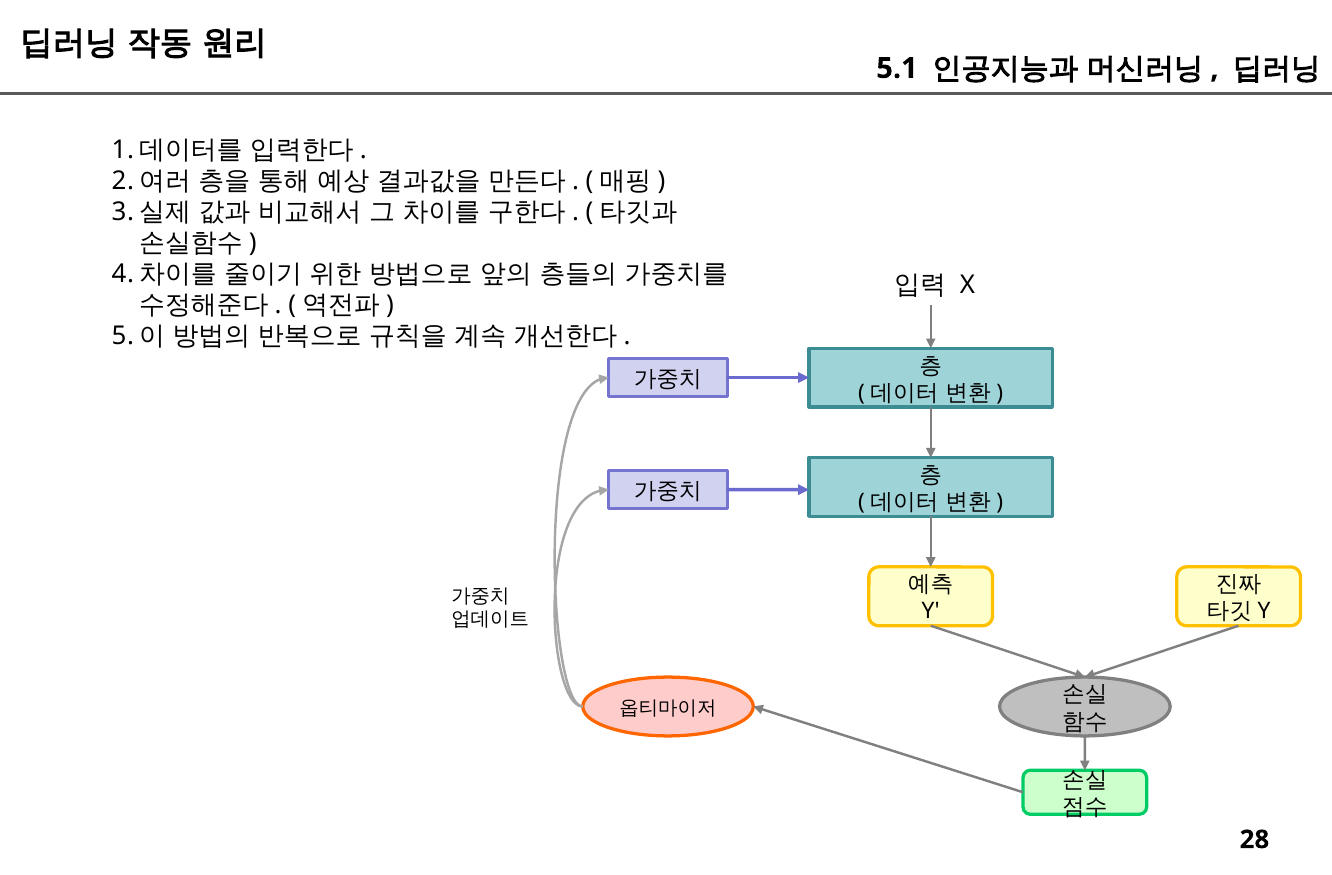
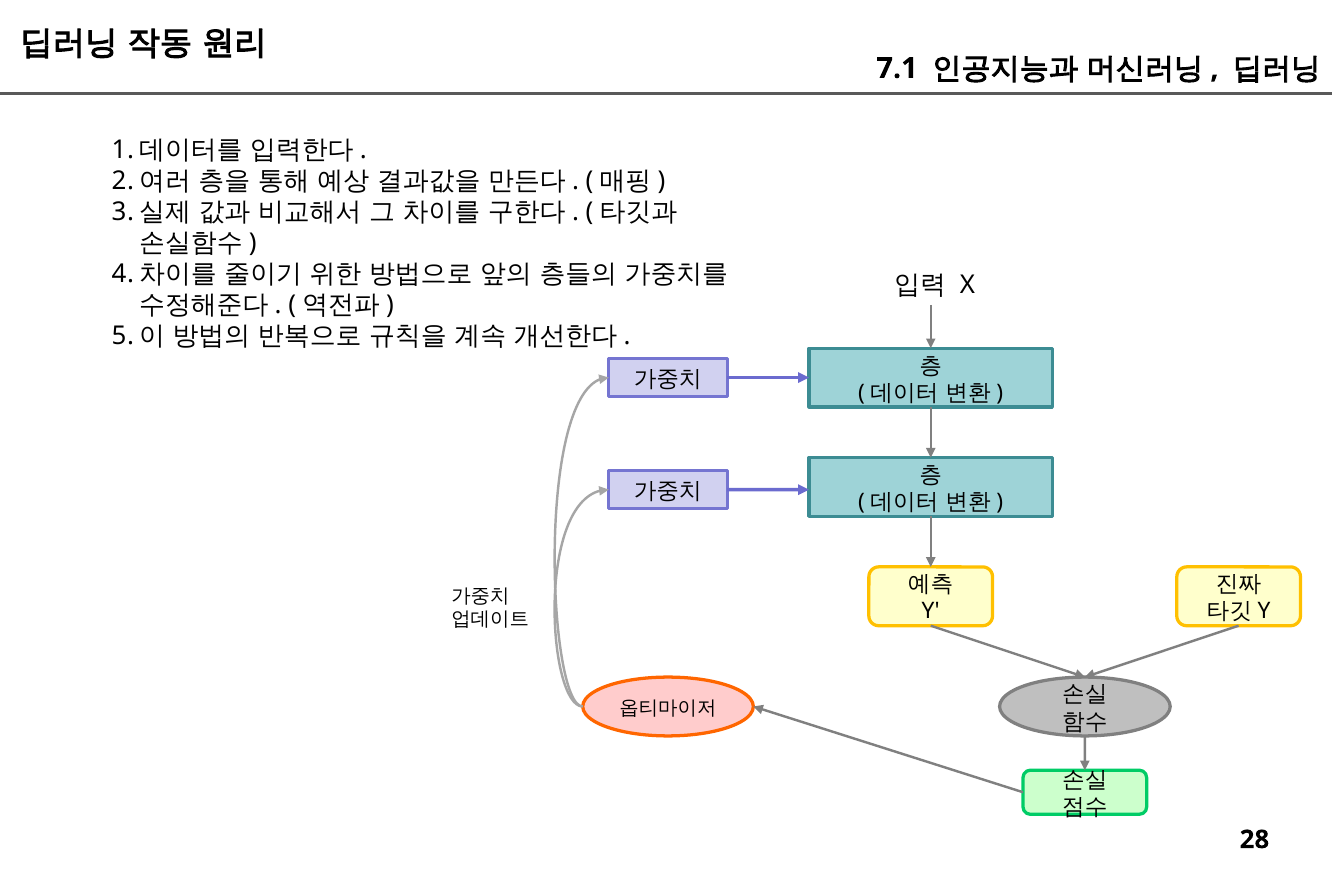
5.1: 5.1 -> 7.1 (897, 68)
